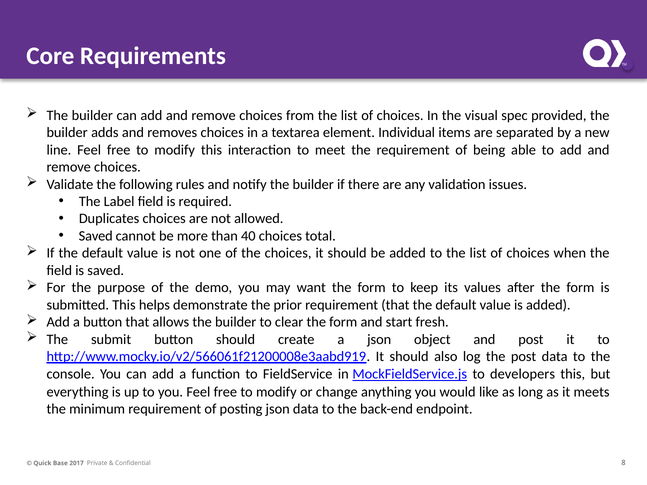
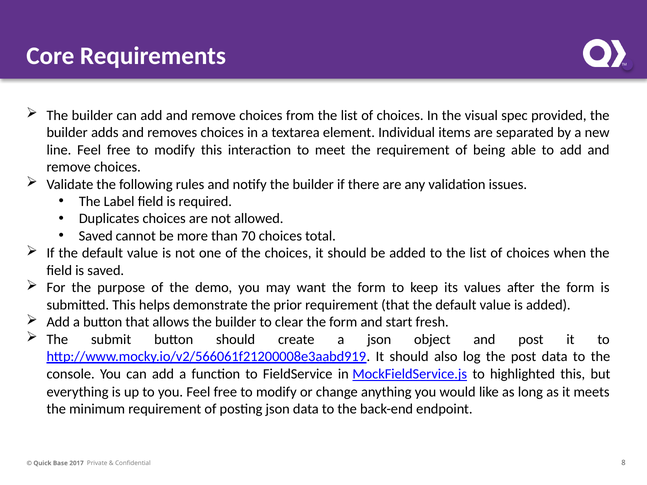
40: 40 -> 70 (248, 236)
developers: developers -> highlighted (523, 374)
